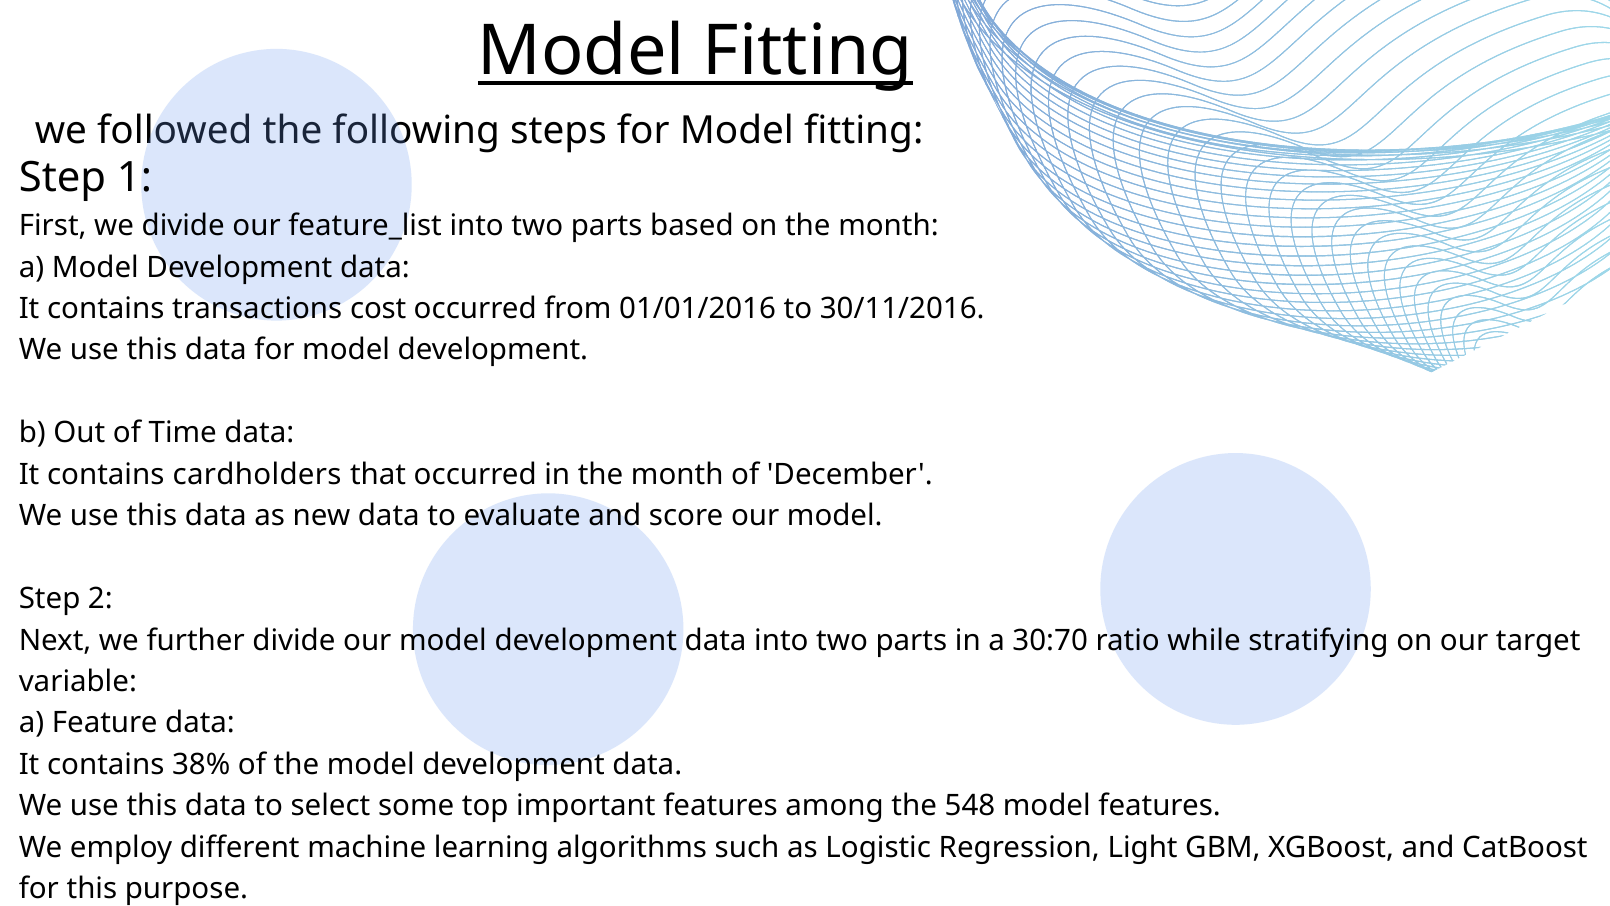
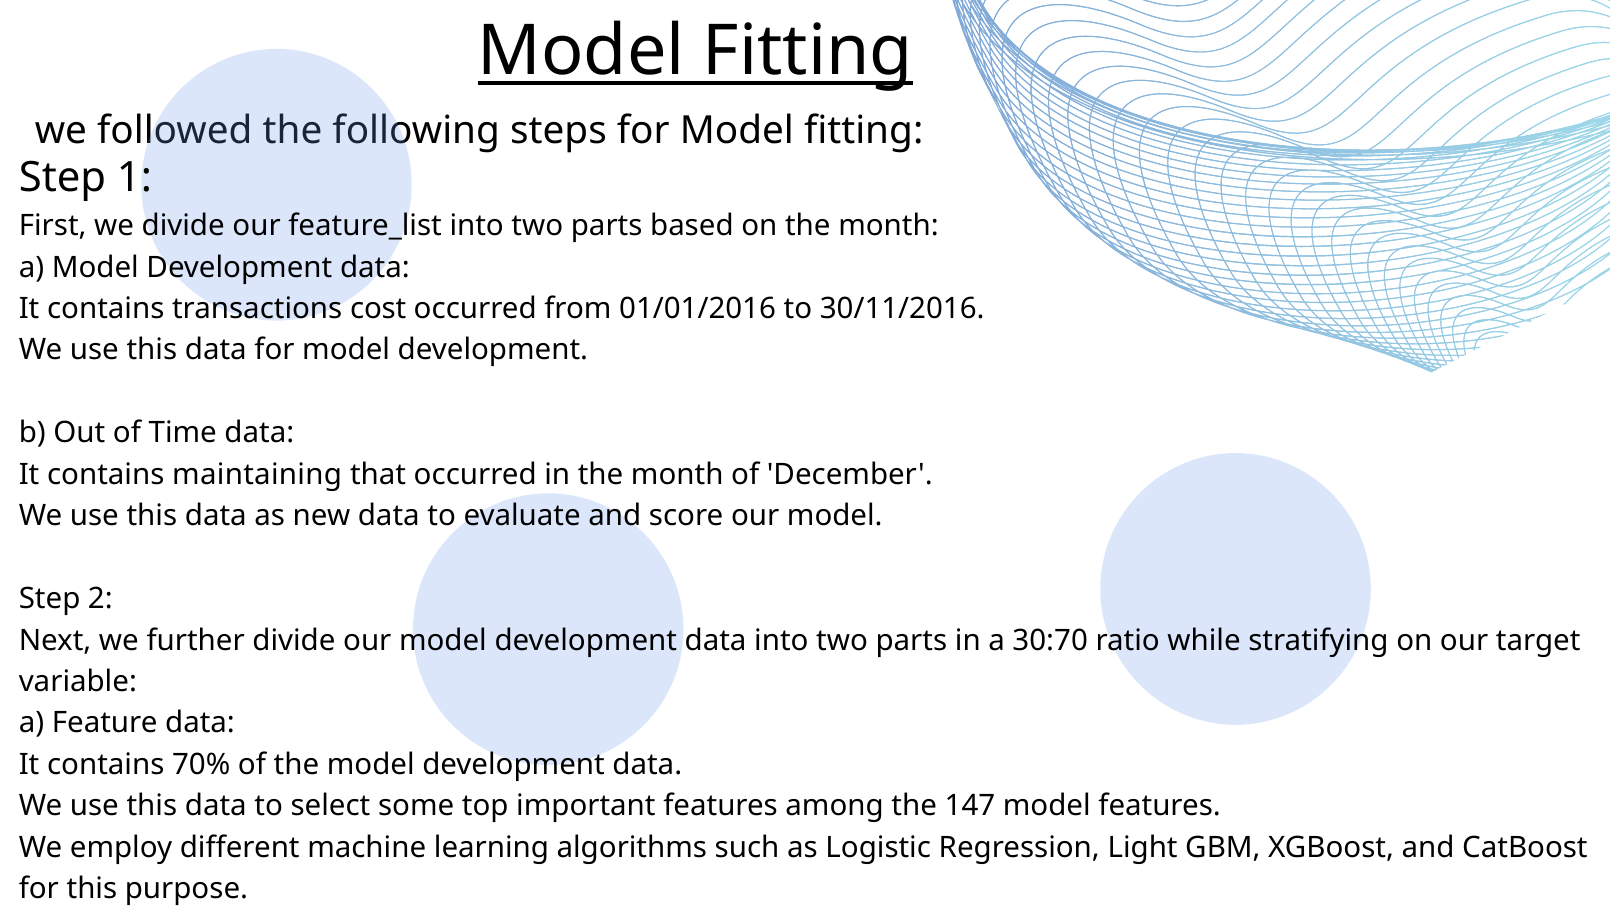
cardholders: cardholders -> maintaining (257, 474)
38%: 38% -> 70% (201, 764)
548: 548 -> 147 (970, 806)
